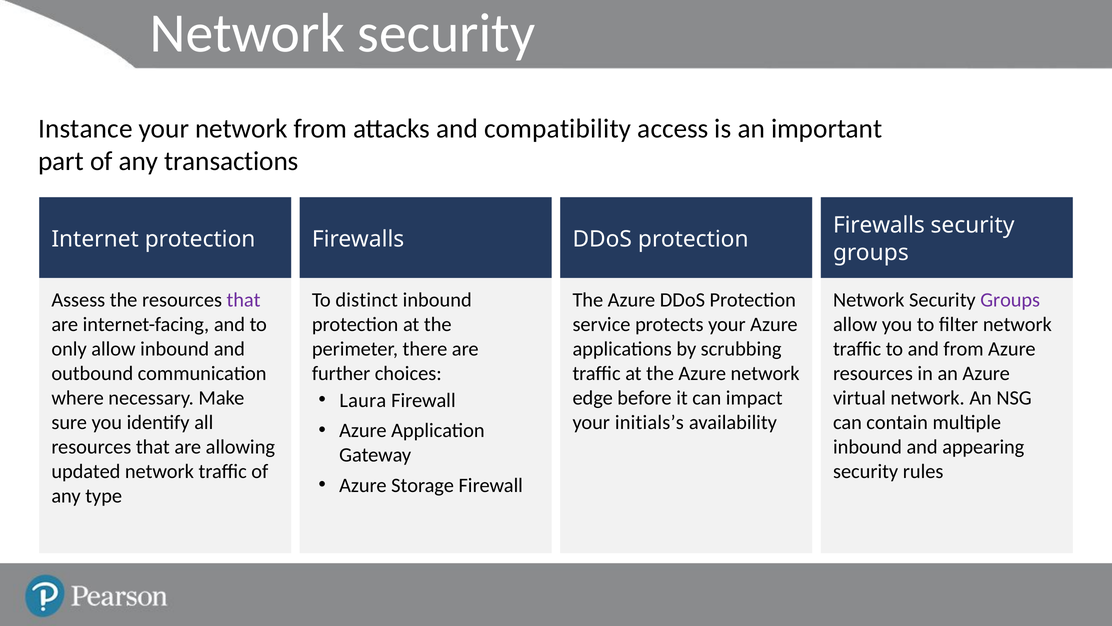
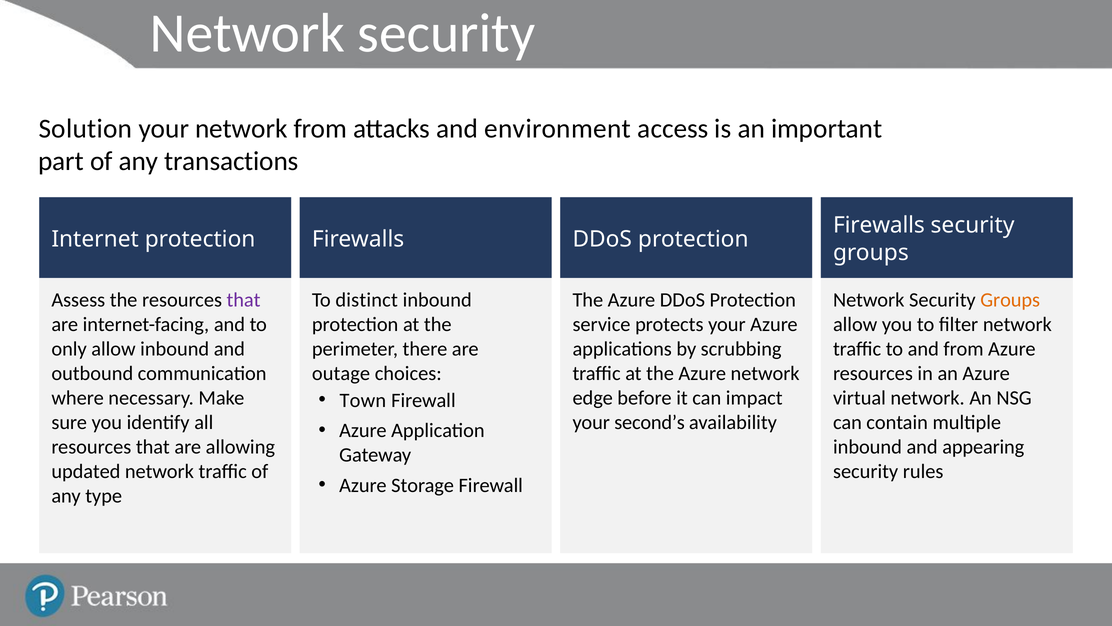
Instance: Instance -> Solution (85, 128)
compatibility: compatibility -> environment (558, 128)
Groups colour: purple -> orange (1010, 300)
further: further -> outage (341, 373)
Laura: Laura -> Town (363, 400)
initials’s: initials’s -> second’s (650, 422)
